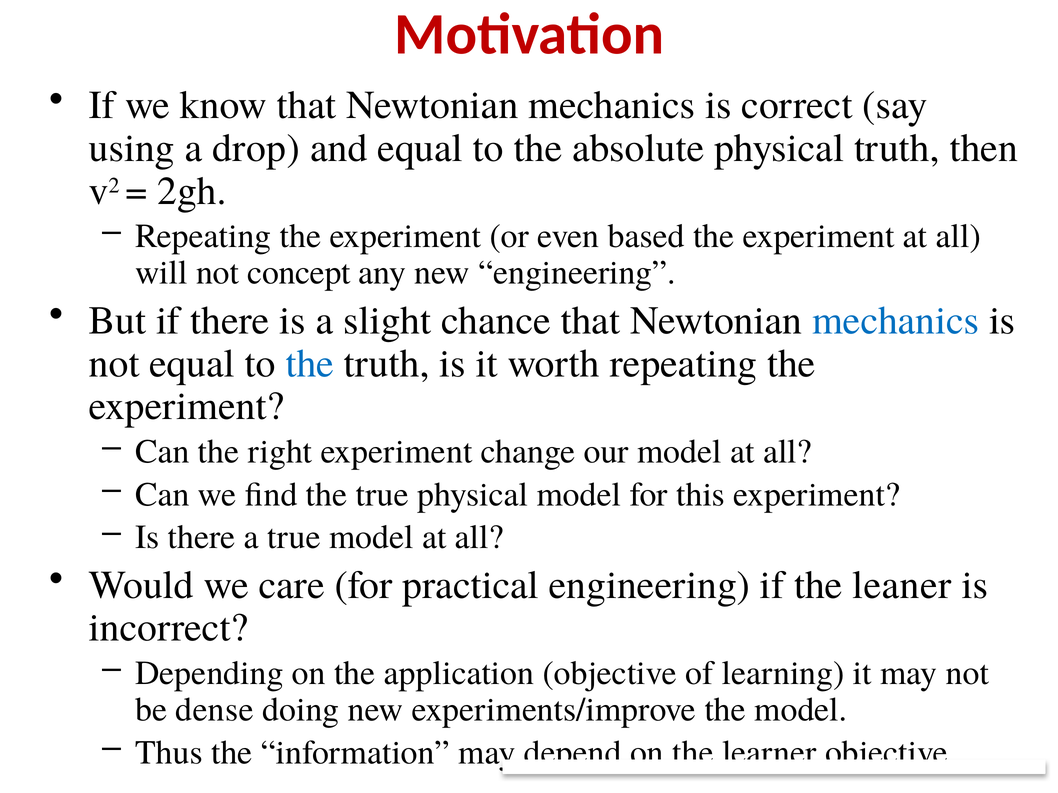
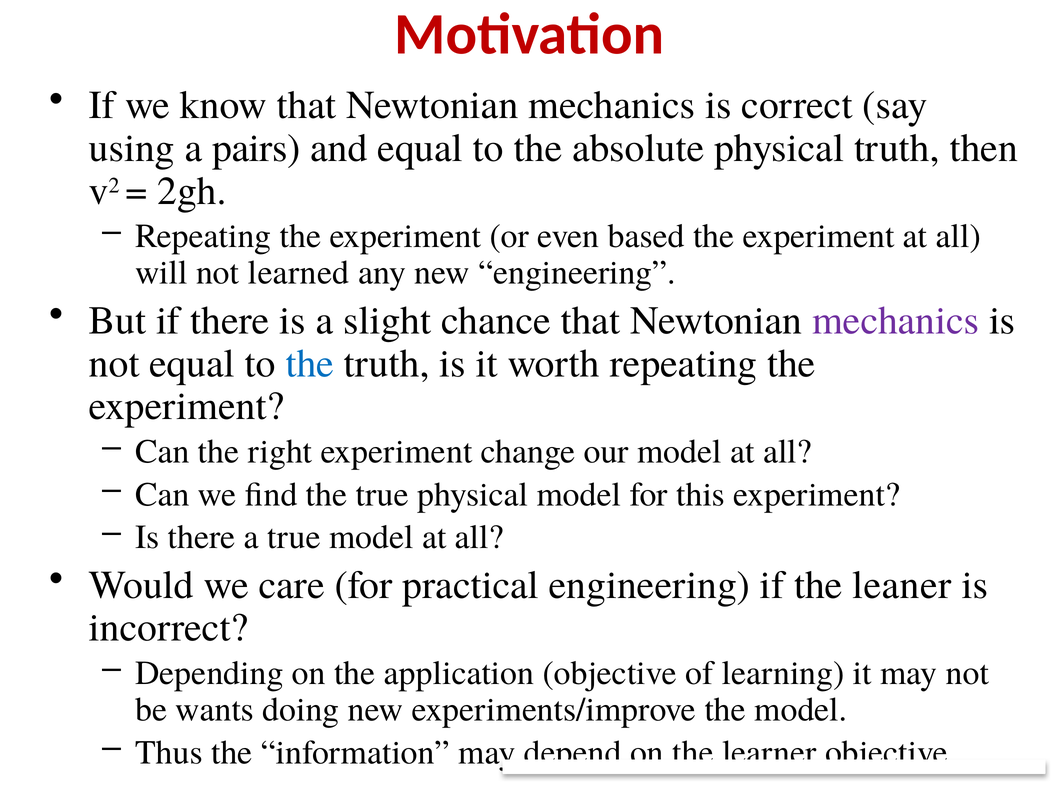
drop: drop -> pairs (256, 148)
concept: concept -> learned (299, 273)
mechanics colour: blue -> purple (896, 321)
dense: dense -> wants (215, 710)
